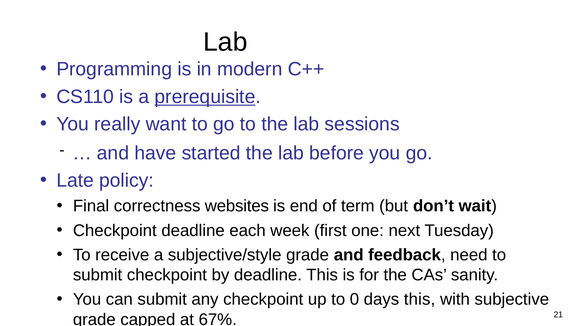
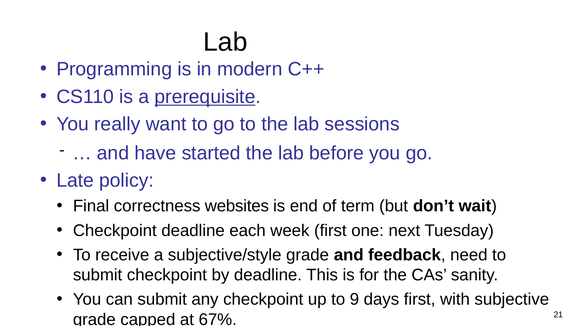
0: 0 -> 9 (354, 299)
days this: this -> first (420, 299)
